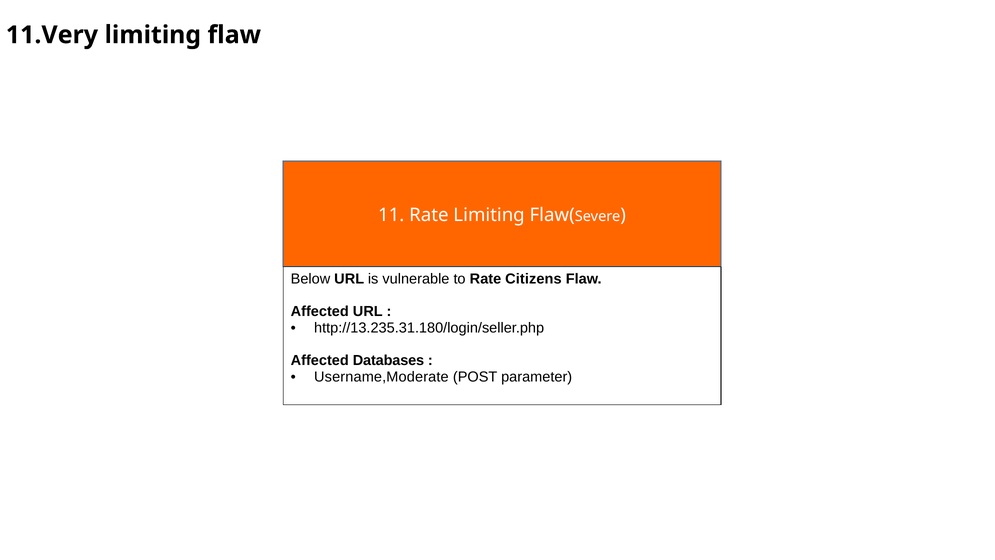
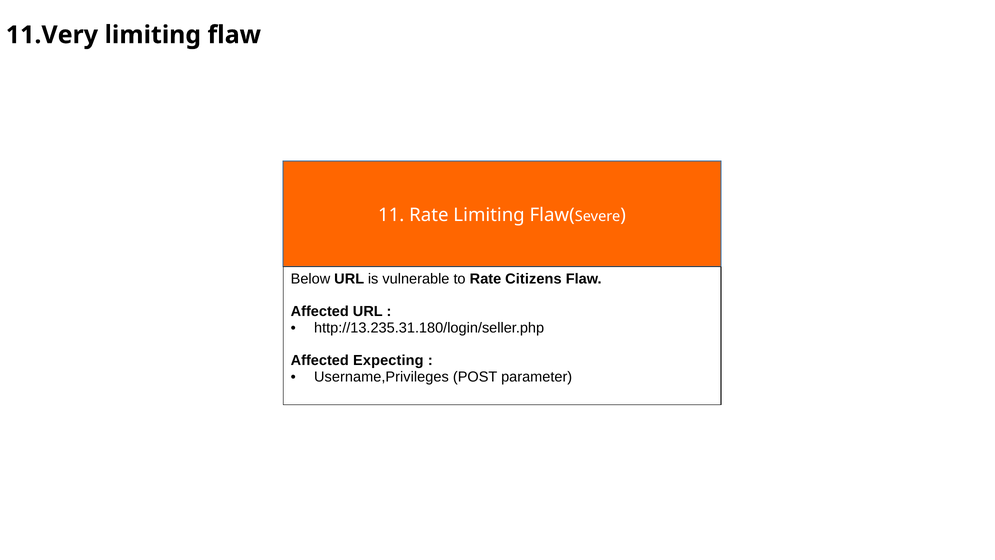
Databases: Databases -> Expecting (388, 360)
Username,Moderate: Username,Moderate -> Username,Privileges (381, 377)
